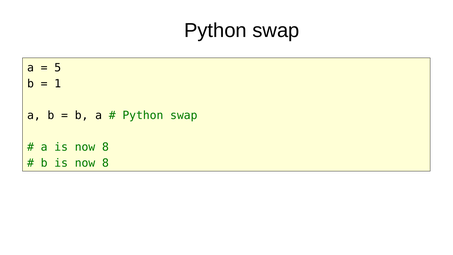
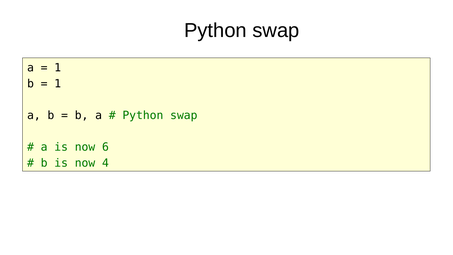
5: 5 -> 1 (58, 68)
a is now 8: 8 -> 6 (105, 147)
b is now 8: 8 -> 4 (105, 163)
